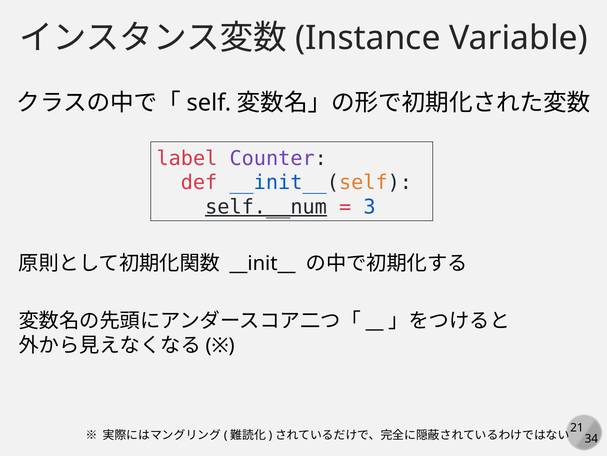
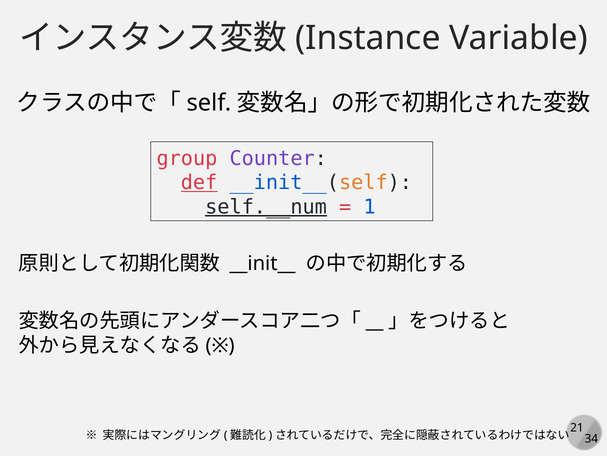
label: label -> group (187, 158)
def underline: none -> present (199, 182)
3: 3 -> 1 (369, 207)
